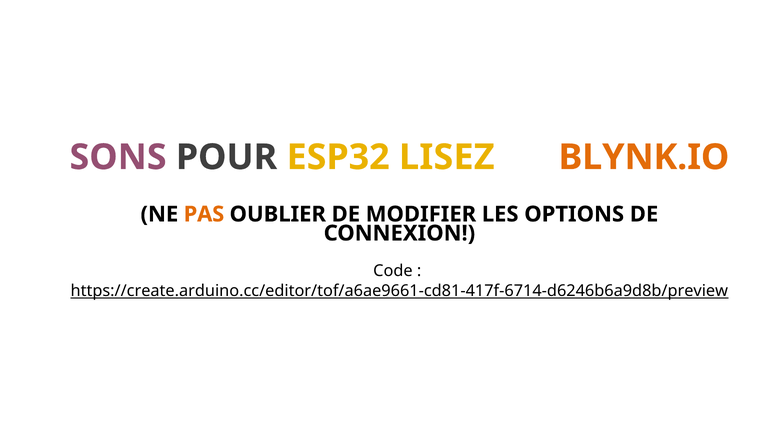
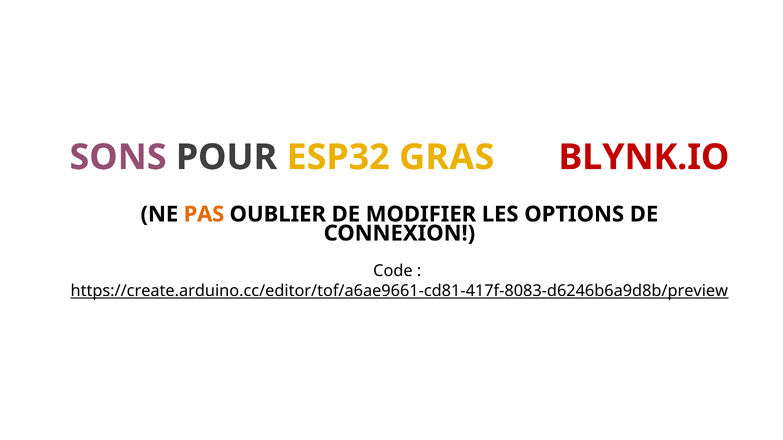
LISEZ: LISEZ -> GRAS (447, 157)
BLYNK.IO colour: orange -> red (644, 157)
https://create.arduino.cc/editor/tof/a6ae9661-cd81-417f-6714-d6246b6a9d8b/preview: https://create.arduino.cc/editor/tof/a6ae9661-cd81-417f-6714-d6246b6a9d8b/preview -> https://create.arduino.cc/editor/tof/a6ae9661-cd81-417f-8083-d6246b6a9d8b/preview (399, 291)
